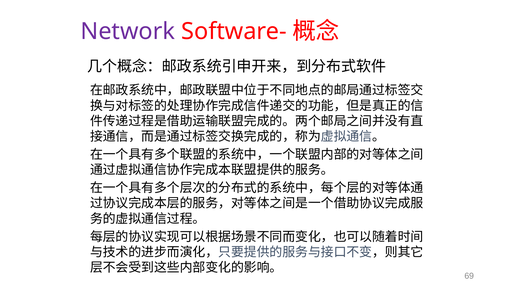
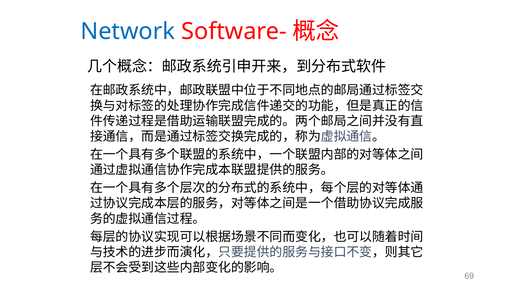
Network colour: purple -> blue (128, 31)
